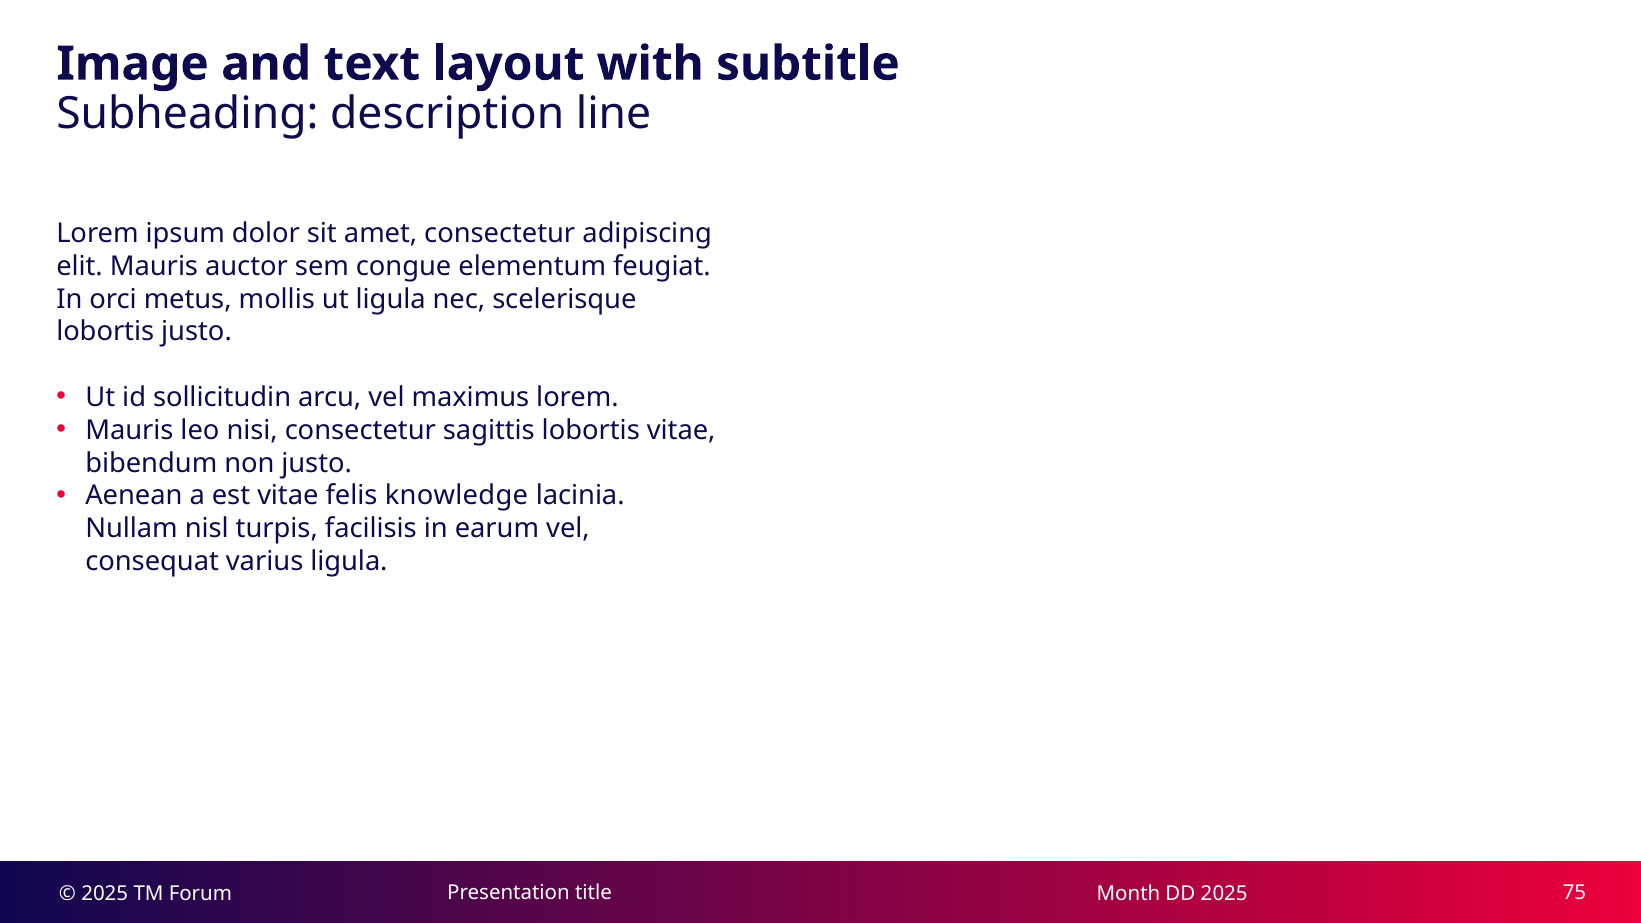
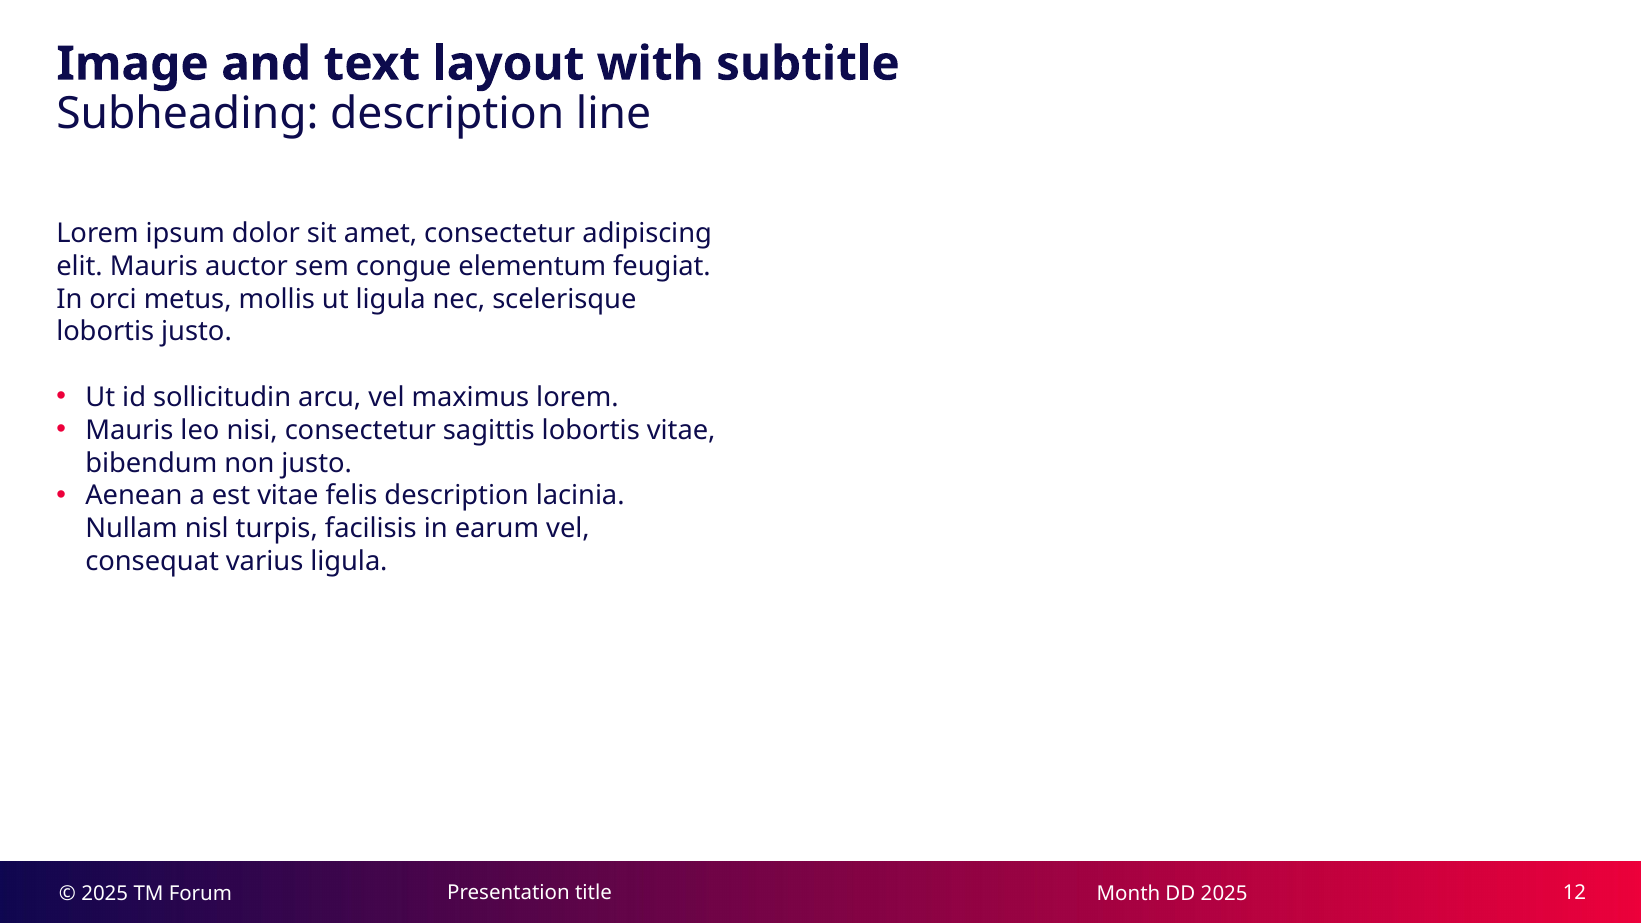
felis knowledge: knowledge -> description (457, 496)
75: 75 -> 12 (1575, 893)
